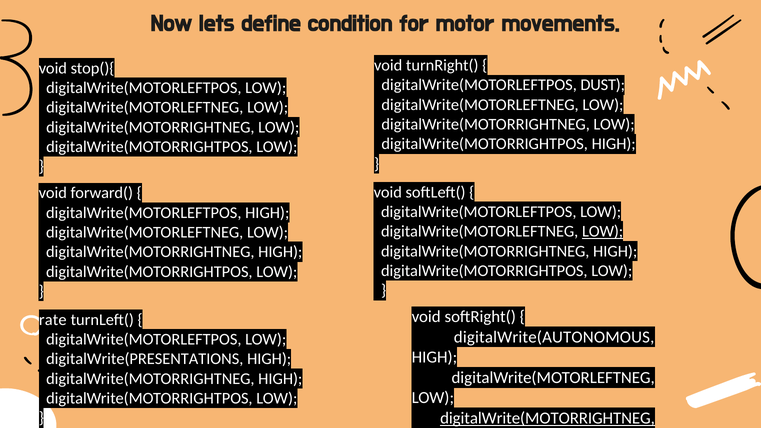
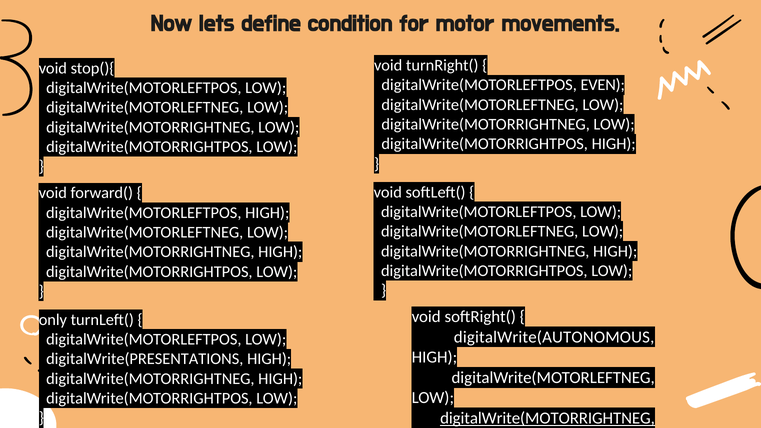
DUST: DUST -> EVEN (603, 85)
LOW underline: present -> none (603, 232)
rate: rate -> only (53, 320)
